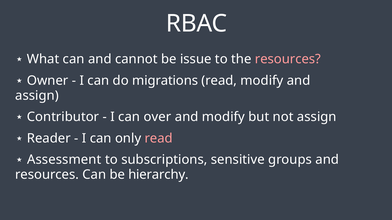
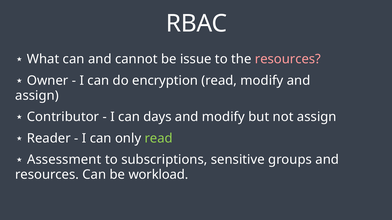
migrations: migrations -> encryption (165, 81)
over: over -> days (157, 117)
read colour: pink -> light green (159, 139)
hierarchy: hierarchy -> workload (158, 175)
